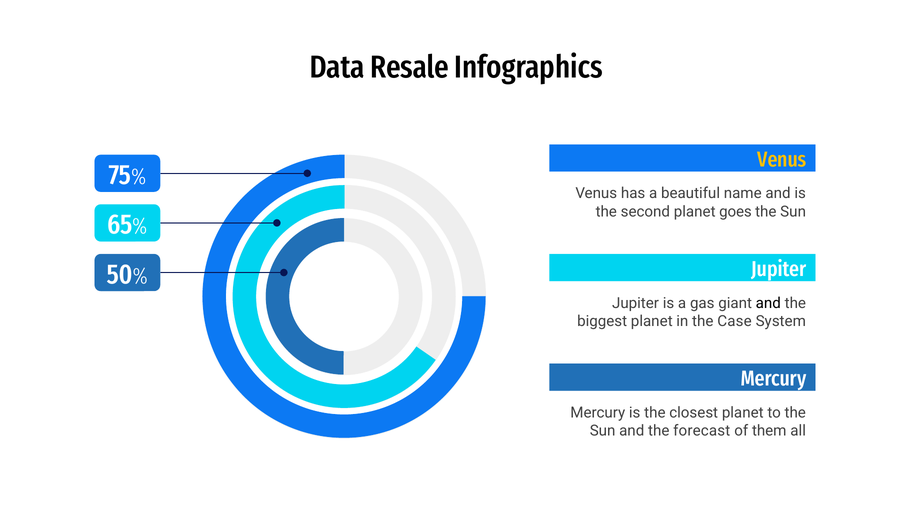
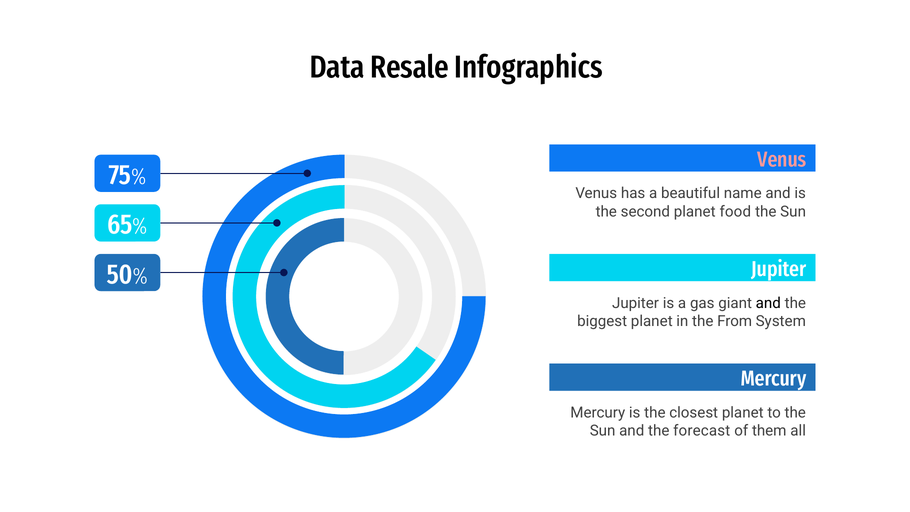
Venus colour: yellow -> pink (782, 159)
goes: goes -> food (735, 212)
Case: Case -> From (735, 321)
